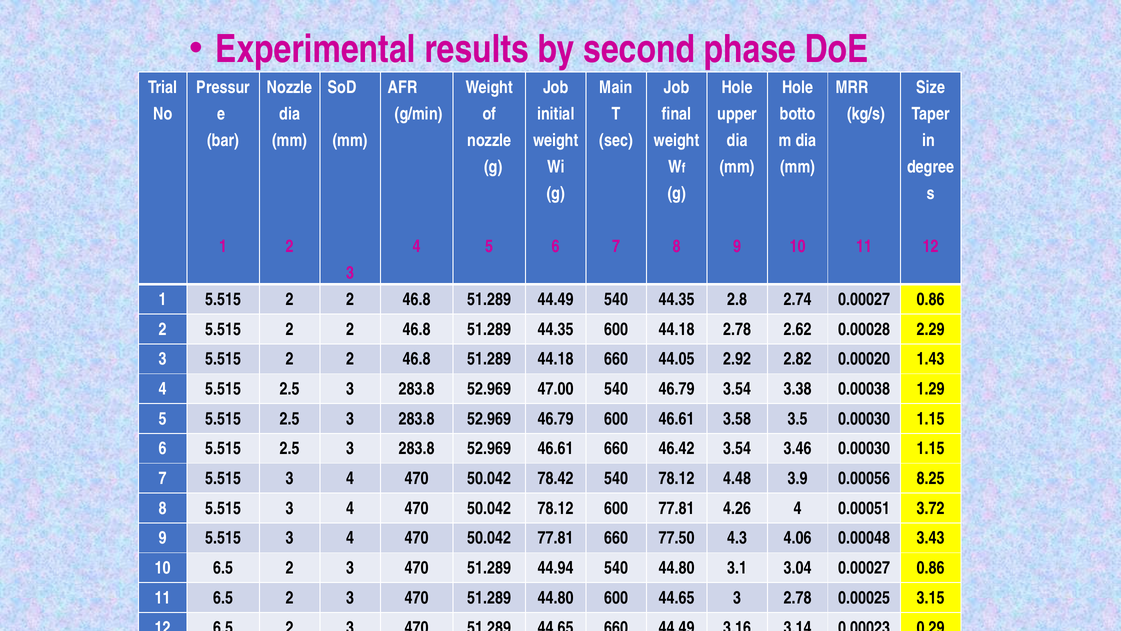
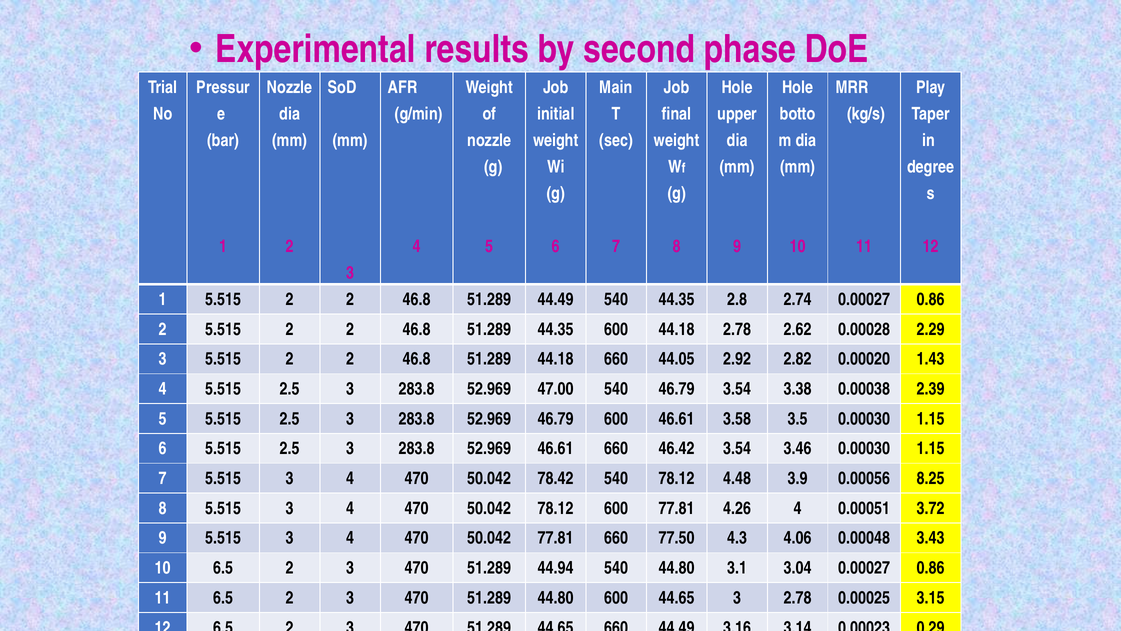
Size: Size -> Play (931, 87)
1.29: 1.29 -> 2.39 (931, 389)
